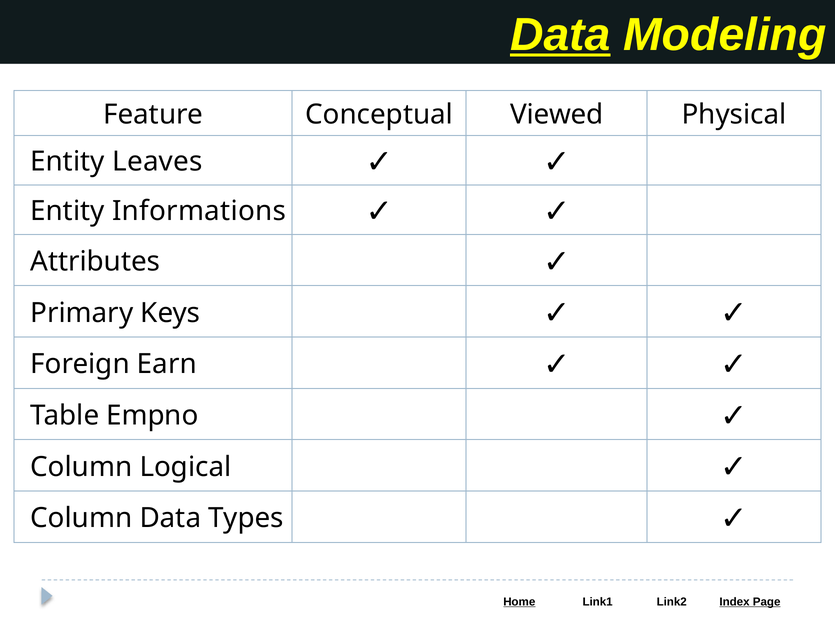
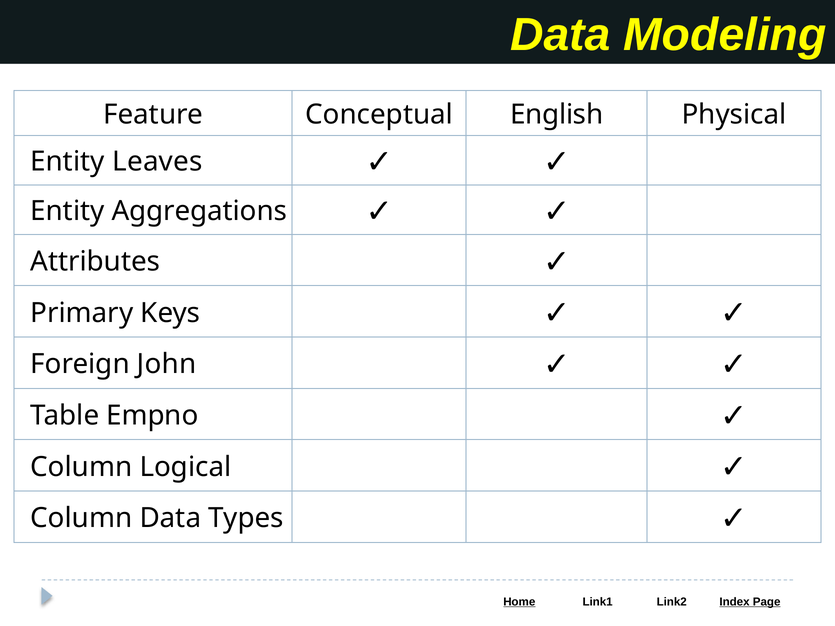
Data underline: present -> none (560, 35)
Viewed: Viewed -> English (557, 115)
Informations: Informations -> Aggregations (199, 211)
Earn: Earn -> John (167, 364)
